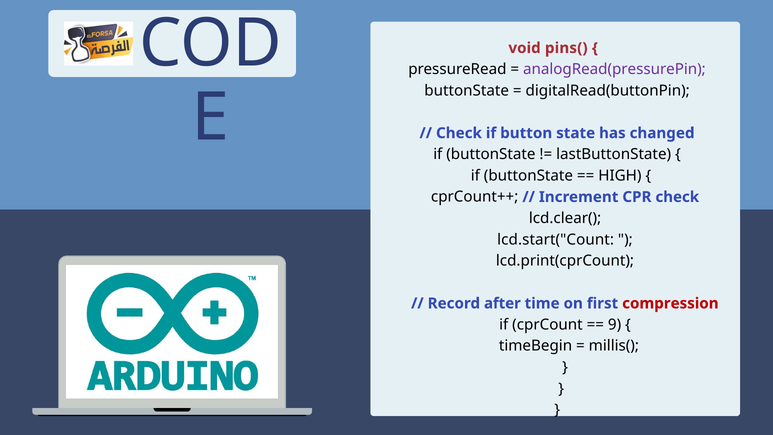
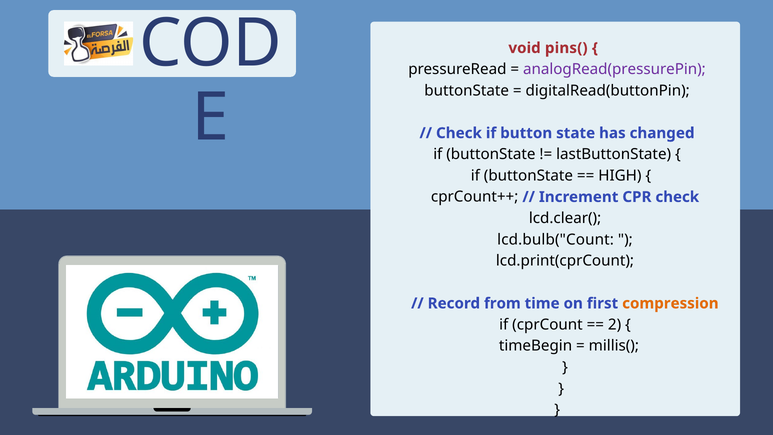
lcd.start("Count: lcd.start("Count -> lcd.bulb("Count (556, 239)
after: after -> from (502, 303)
compression colour: red -> orange (670, 303)
9: 9 -> 2 (615, 325)
